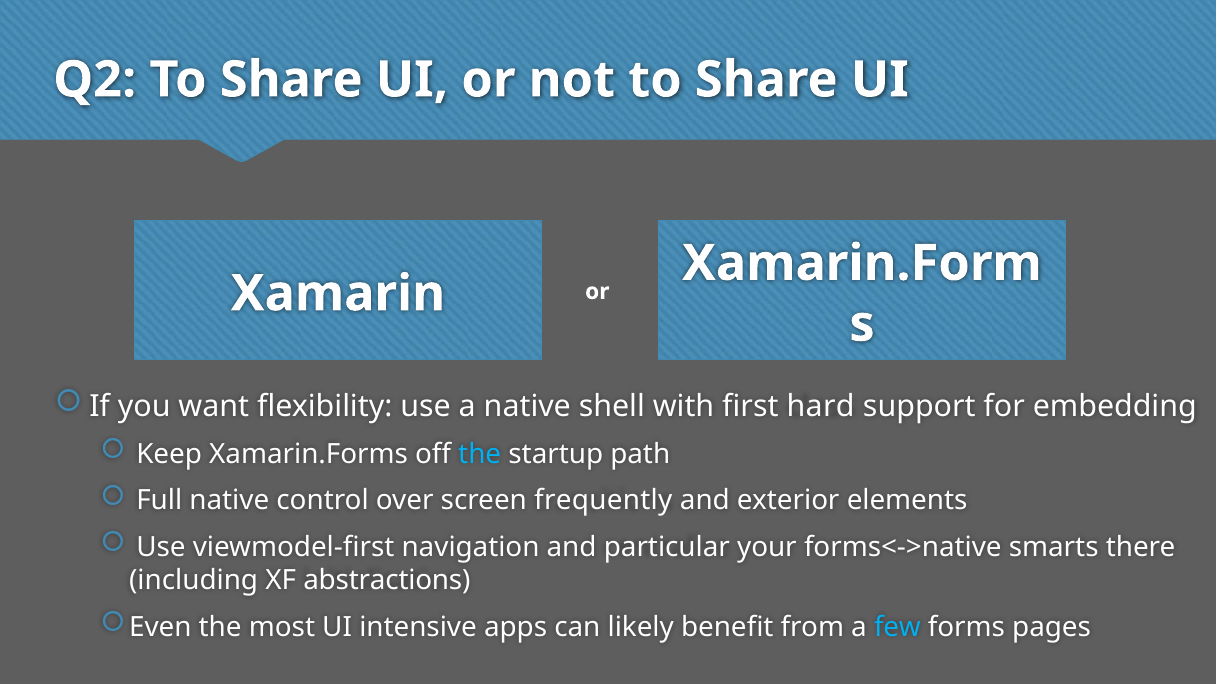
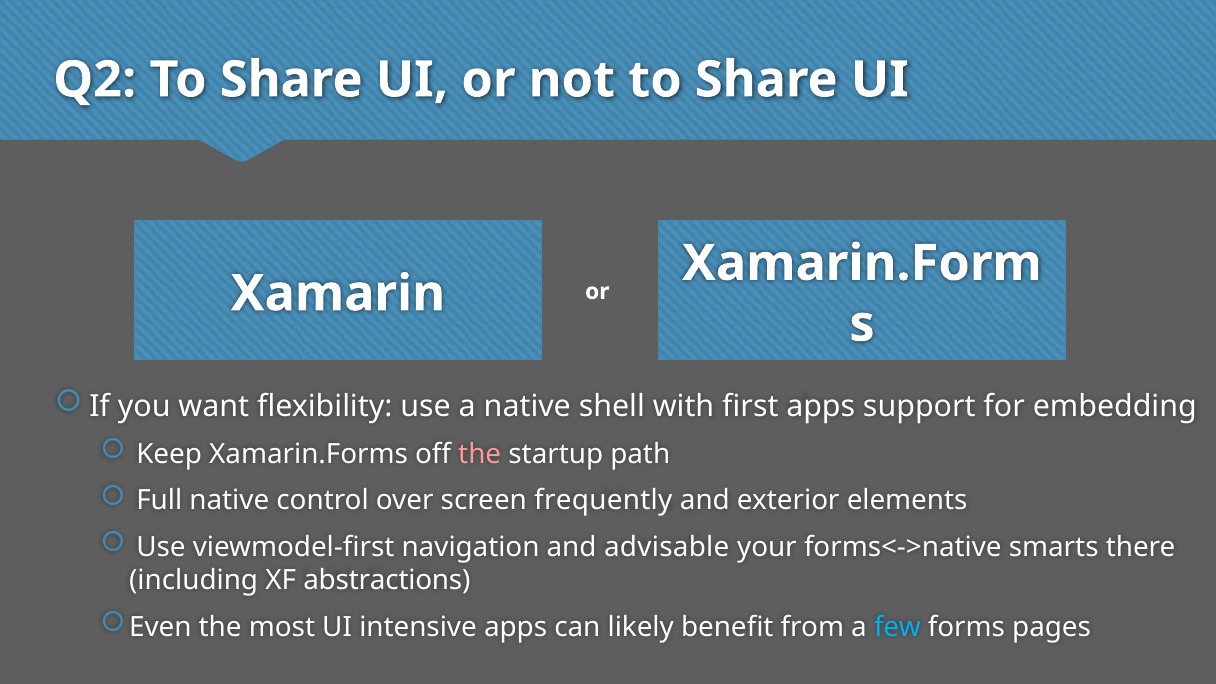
first hard: hard -> apps (821, 406)
the colour: light blue -> pink (480, 454)
particular: particular -> advisable (667, 547)
